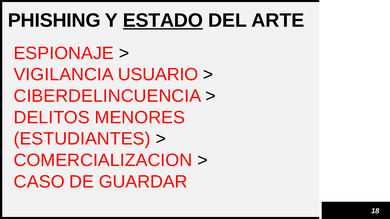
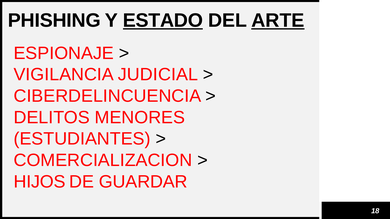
ARTE underline: none -> present (278, 21)
USUARIO: USUARIO -> JUDICIAL (158, 75)
CASO: CASO -> HIJOS (39, 182)
